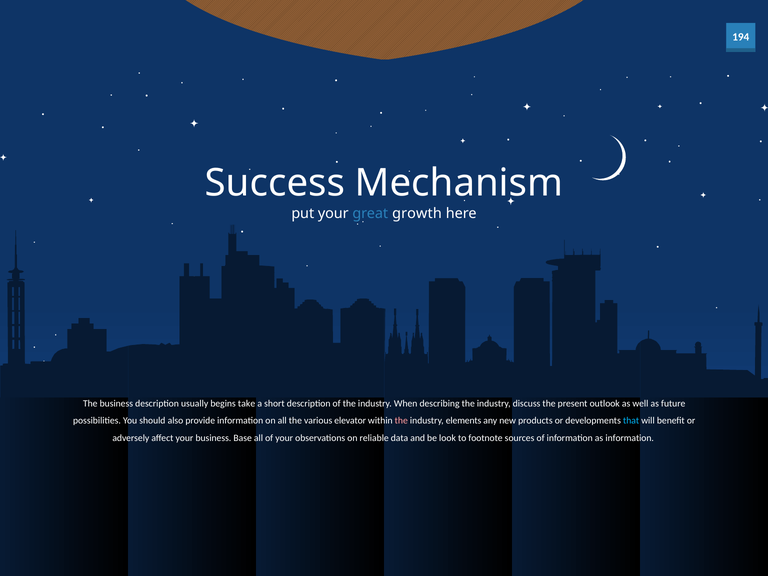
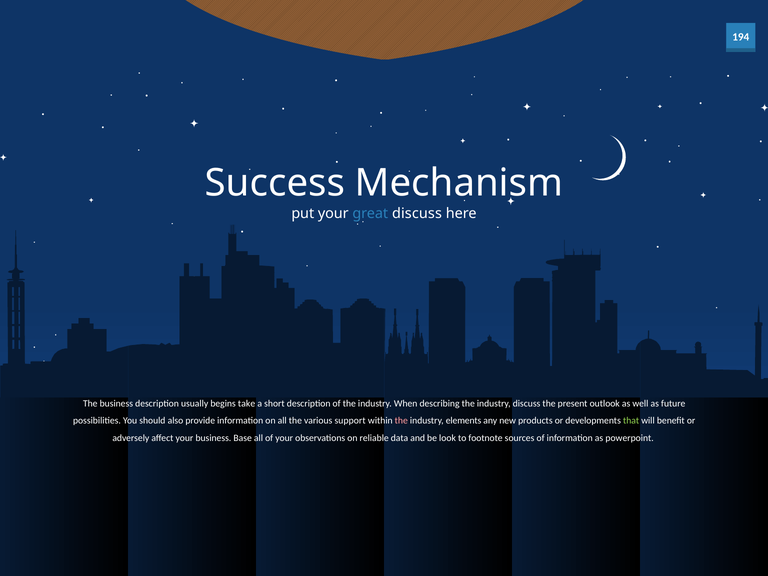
great growth: growth -> discuss (417, 214)
elevator: elevator -> support (350, 421)
that colour: light blue -> light green (631, 421)
as information: information -> powerpoint (630, 438)
